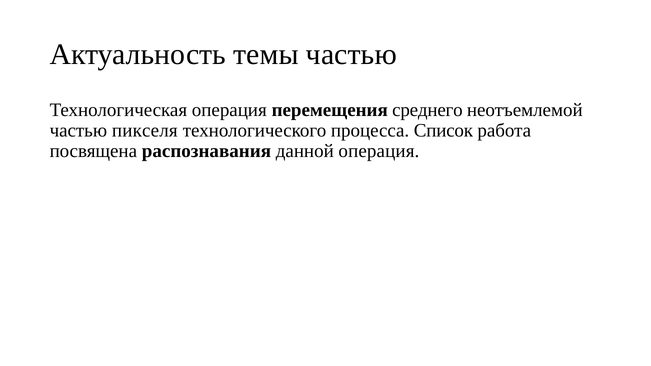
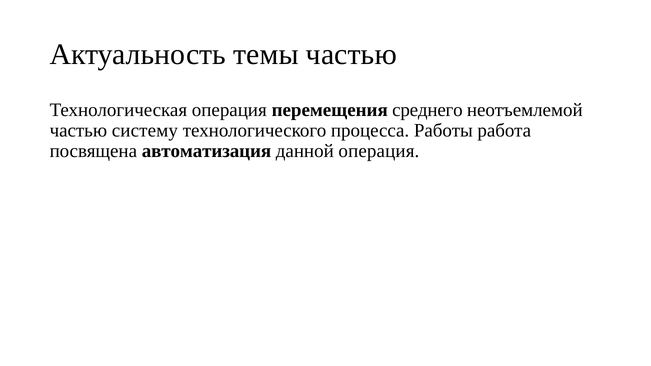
пикселя: пикселя -> систему (145, 131)
Список: Список -> Работы (443, 131)
распознавания: распознавания -> автоматизация (206, 151)
